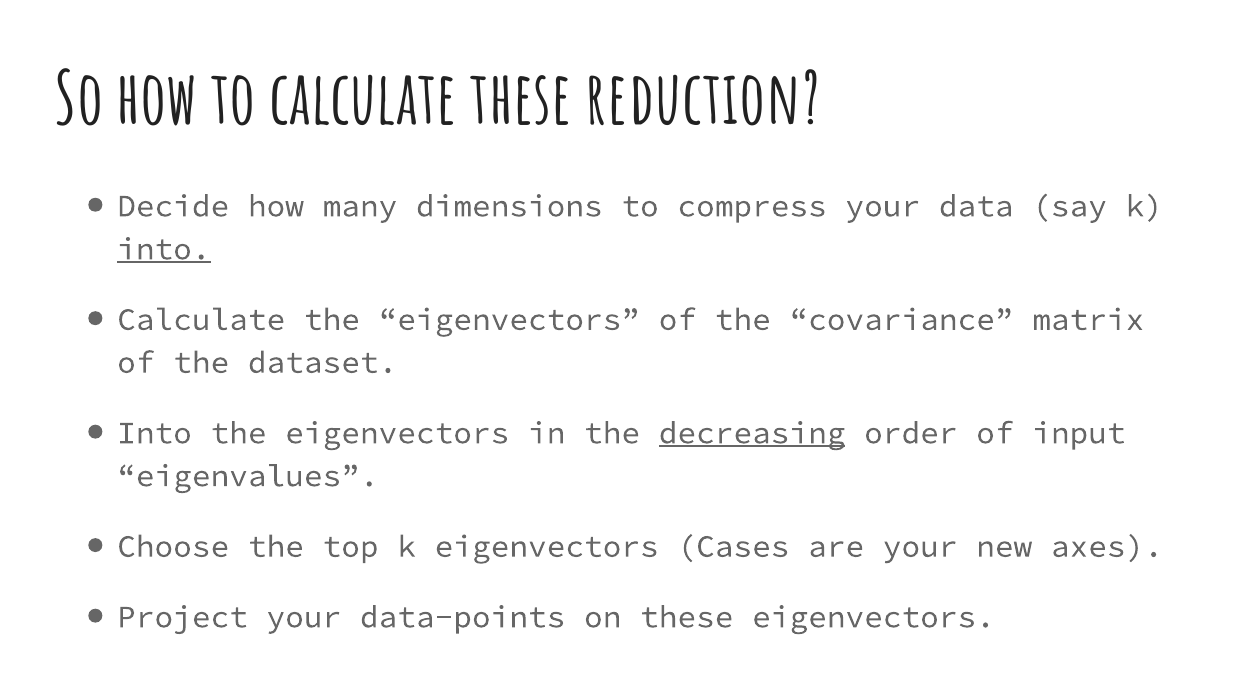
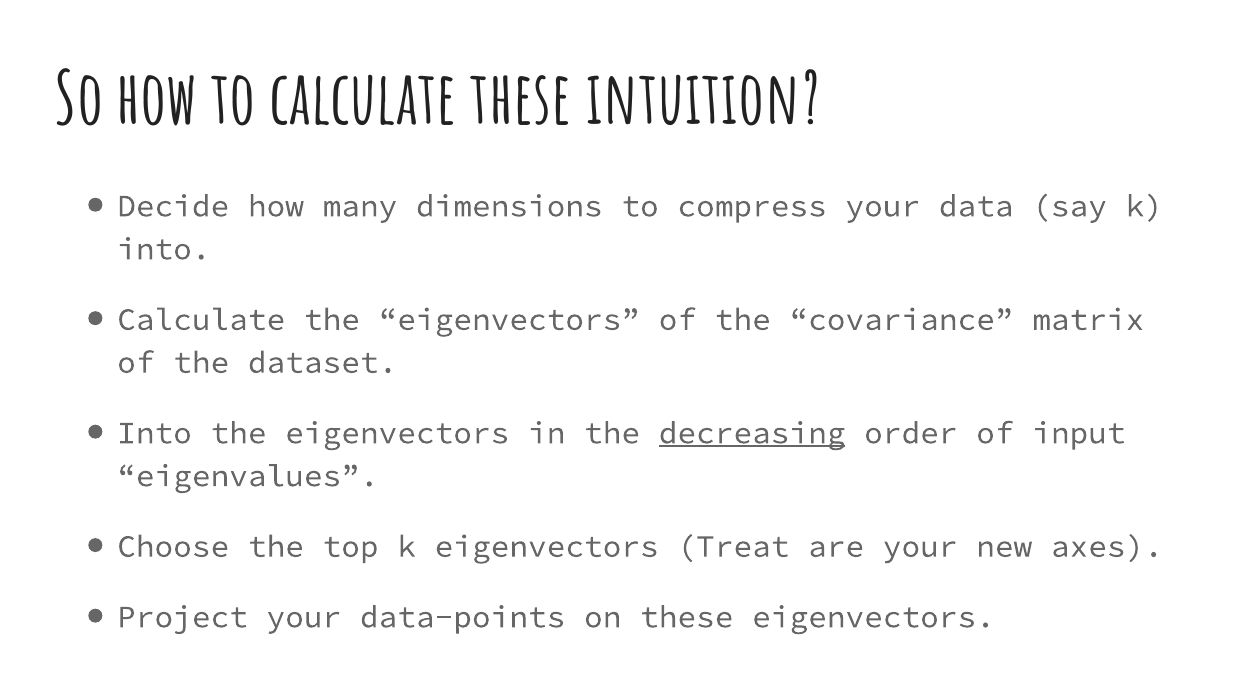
reduction: reduction -> intuition (704, 101)
into underline: present -> none (164, 249)
Cases: Cases -> Treat (733, 547)
